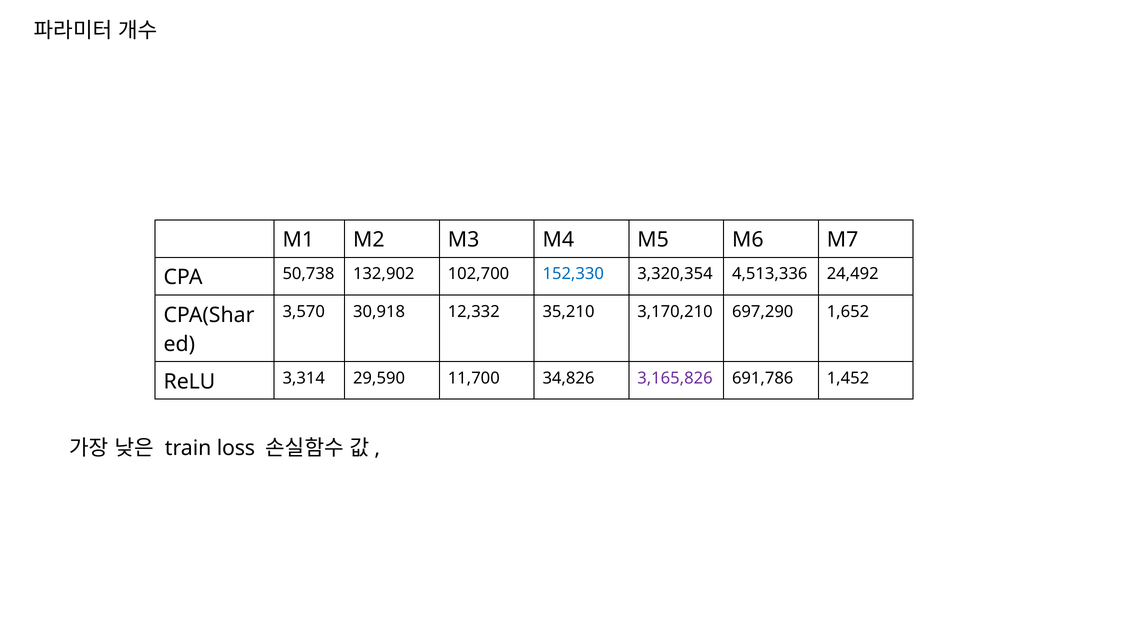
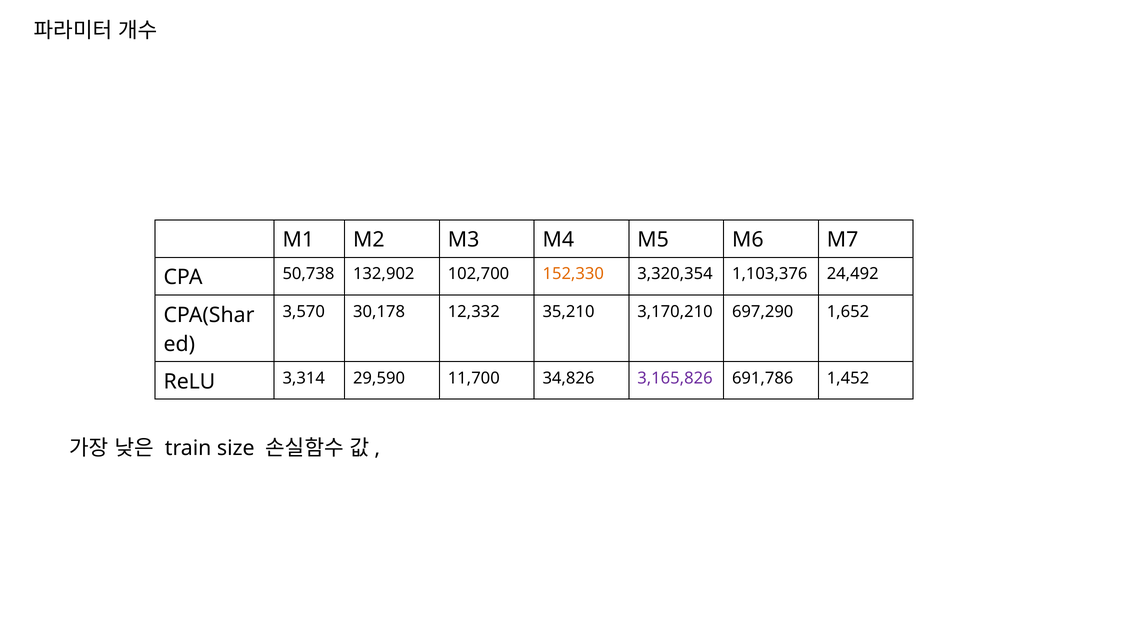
152,330 colour: blue -> orange (573, 274)
4,513,336: 4,513,336 -> 1,103,376 (770, 274)
30,918: 30,918 -> 30,178 (379, 311)
loss: loss -> size (236, 448)
